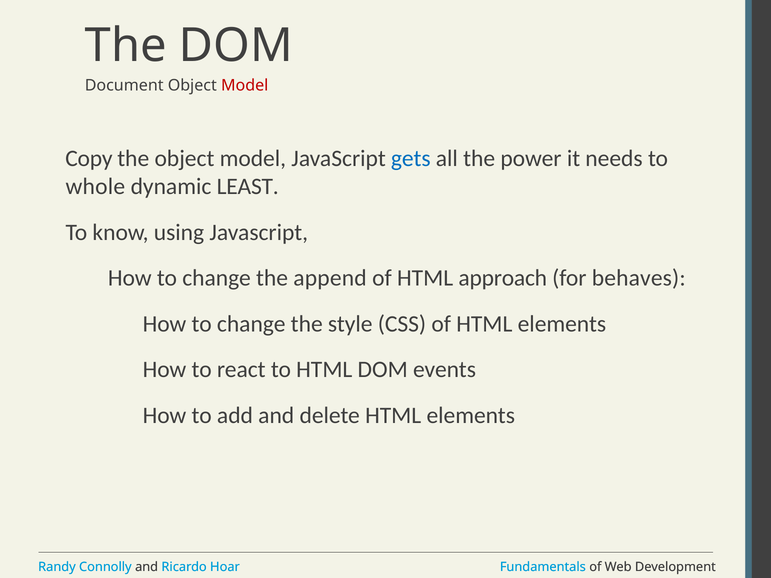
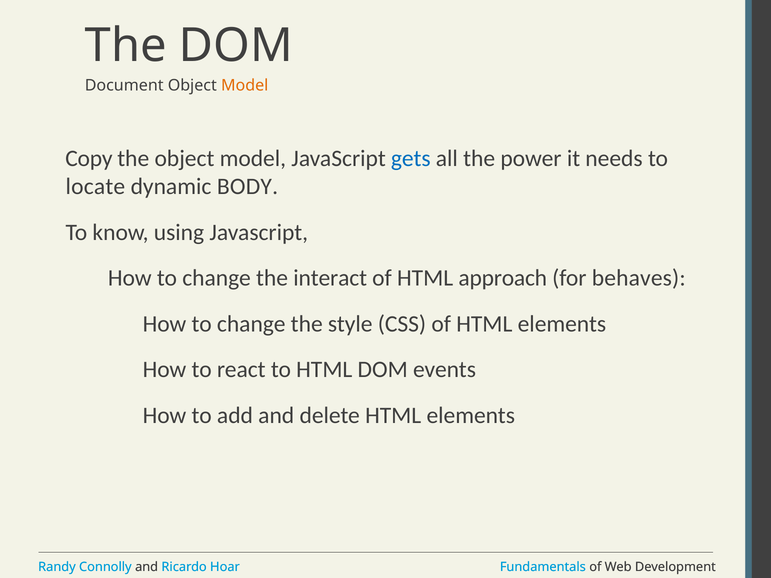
Model colour: red -> orange (245, 85)
whole: whole -> locate (95, 187)
LEAST: LEAST -> BODY (248, 187)
append: append -> interact (330, 278)
